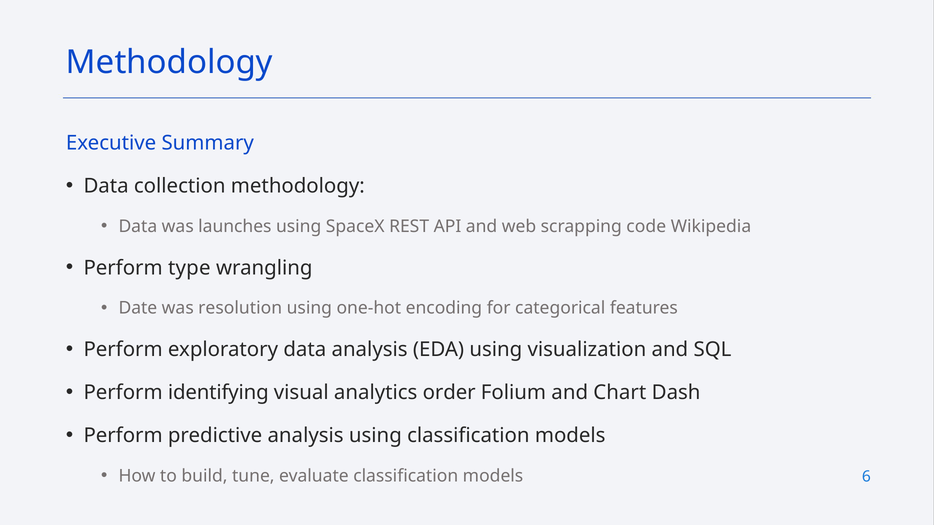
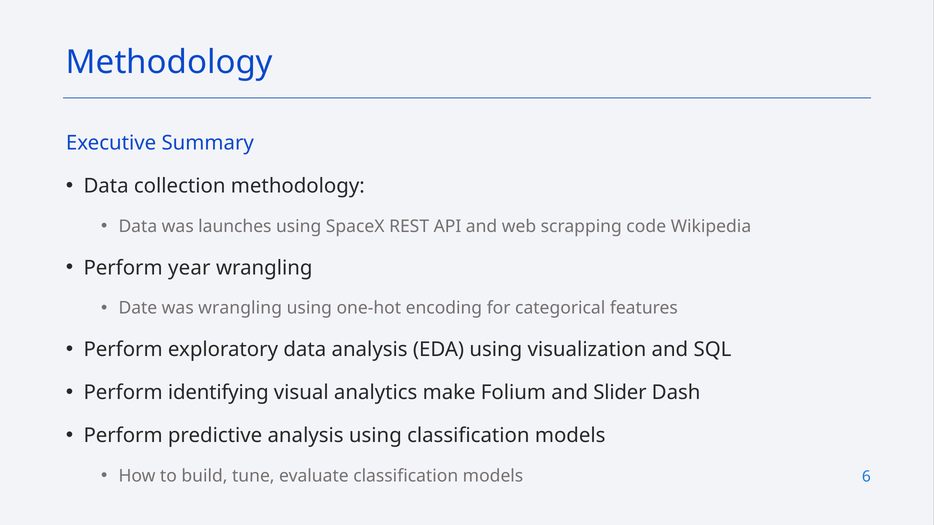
type: type -> year (189, 268)
was resolution: resolution -> wrangling (240, 308)
order: order -> make (449, 393)
Chart: Chart -> Slider (620, 393)
